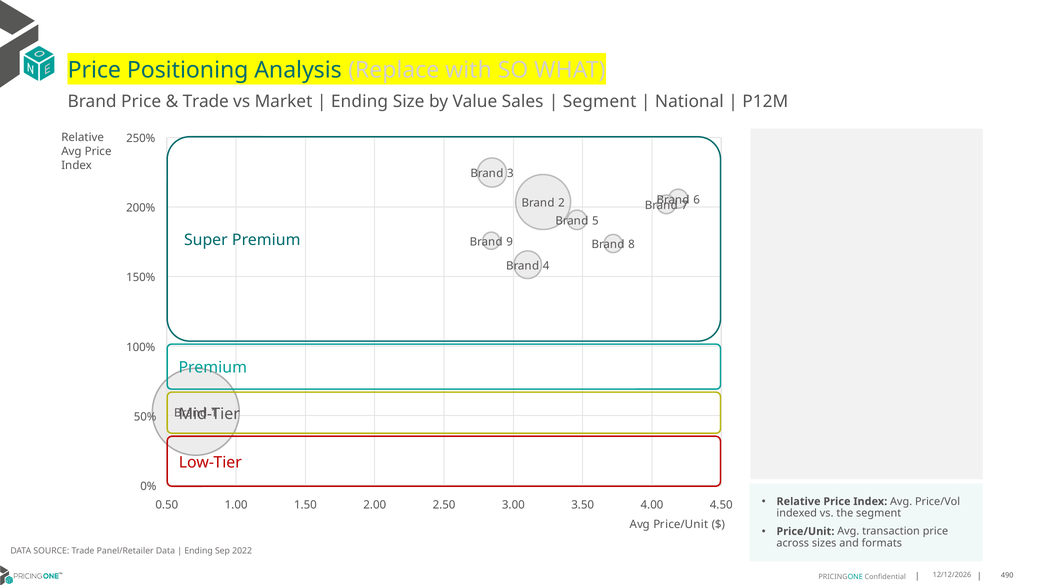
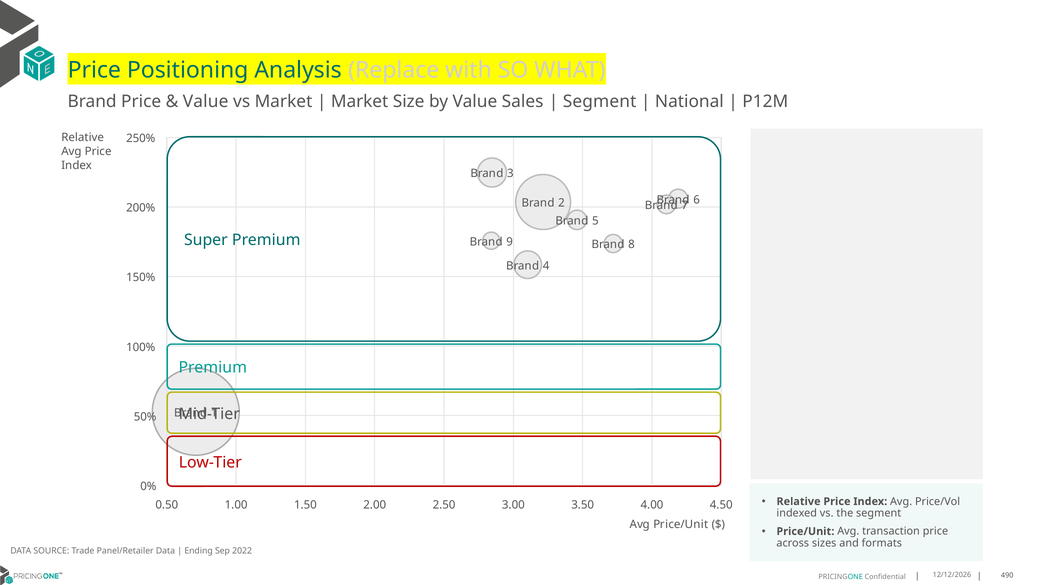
Trade: Trade -> Value (206, 101)
Ending: Ending -> Market (360, 101)
